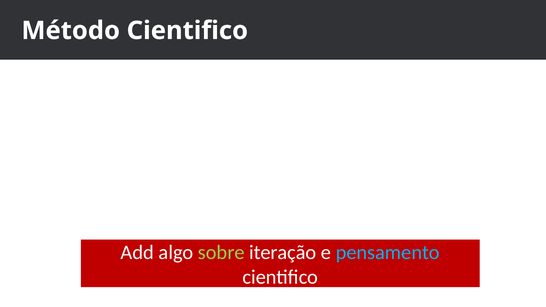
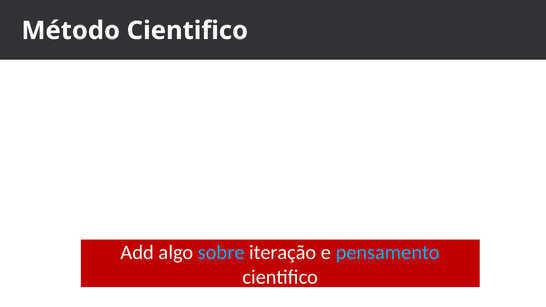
sobre colour: light green -> light blue (221, 253)
